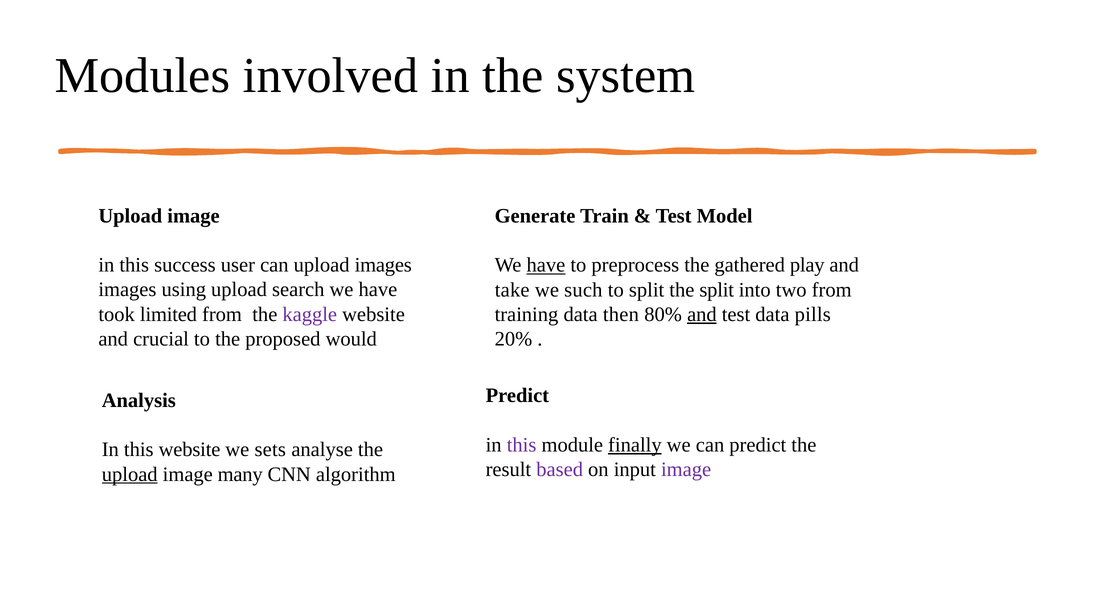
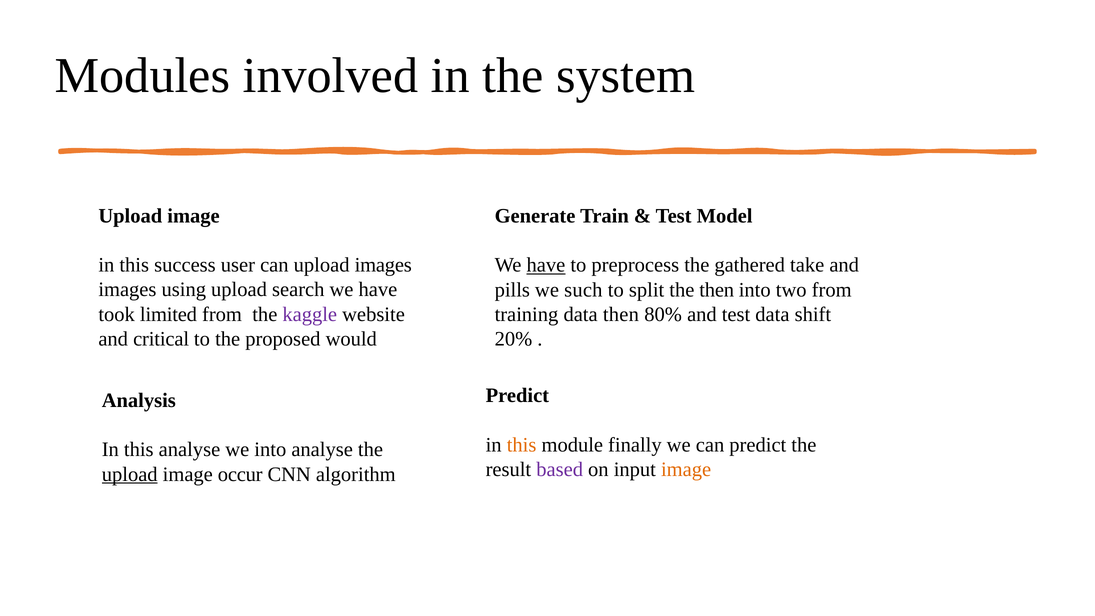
play: play -> take (807, 265)
take: take -> pills (512, 290)
the split: split -> then (717, 290)
and underline: present -> none (702, 314)
pills: pills -> shift (813, 314)
crucial: crucial -> critical (161, 339)
this colour: purple -> orange (522, 445)
finally underline: present -> none (635, 445)
this website: website -> analyse (189, 450)
we sets: sets -> into (270, 450)
image colour: purple -> orange (686, 469)
many: many -> occur (240, 474)
